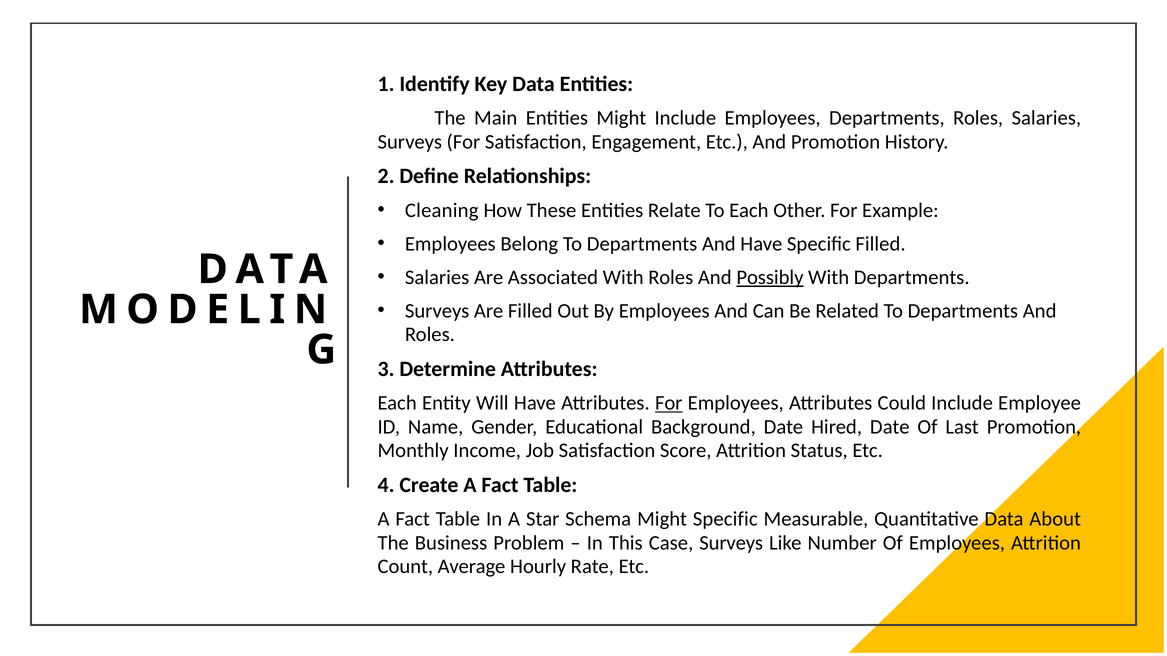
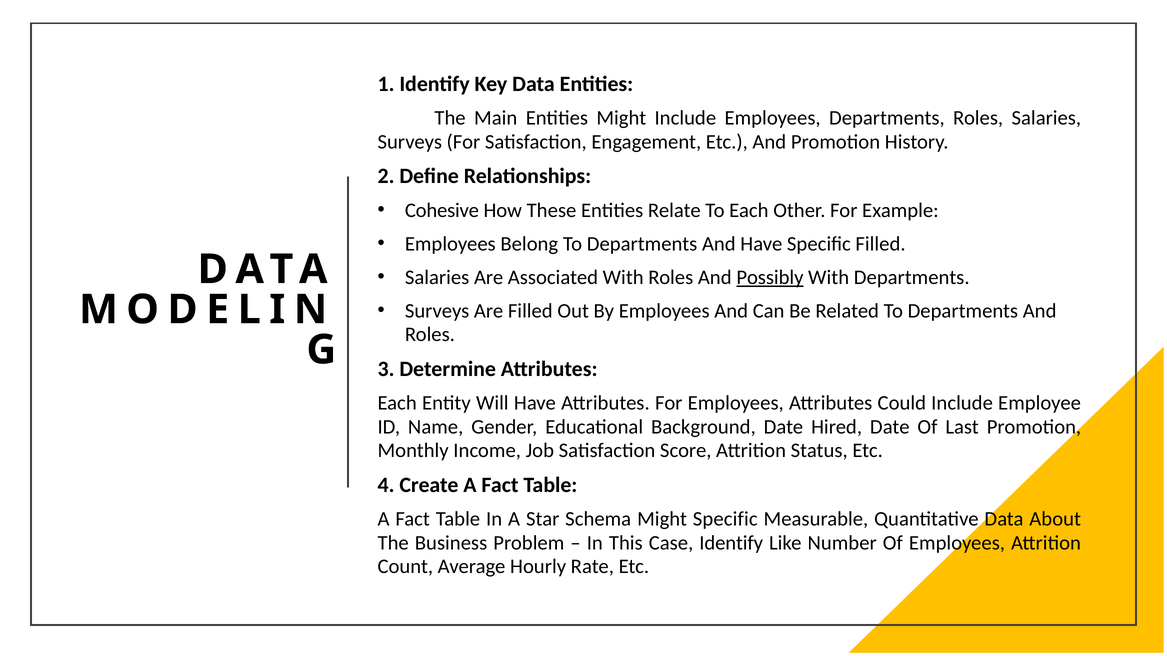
Cleaning: Cleaning -> Cohesive (442, 210)
For underline: present -> none (669, 403)
Case Surveys: Surveys -> Identify (731, 543)
